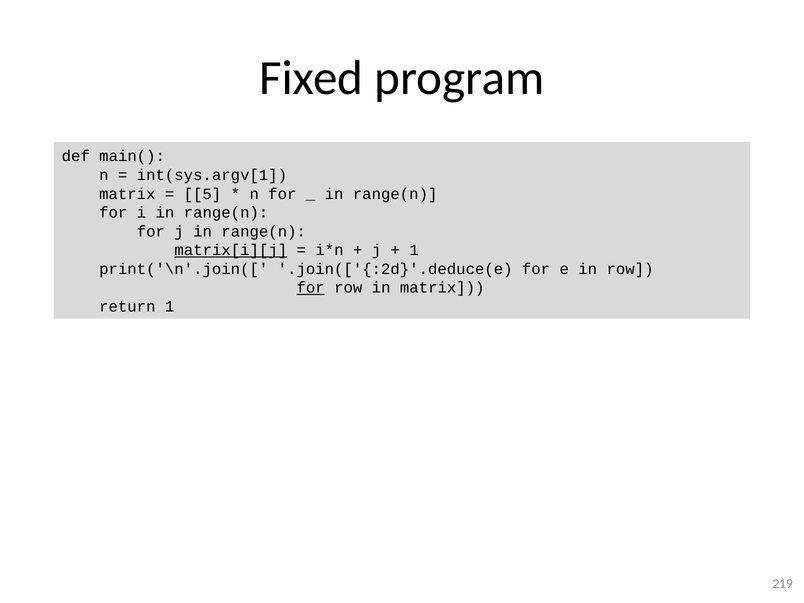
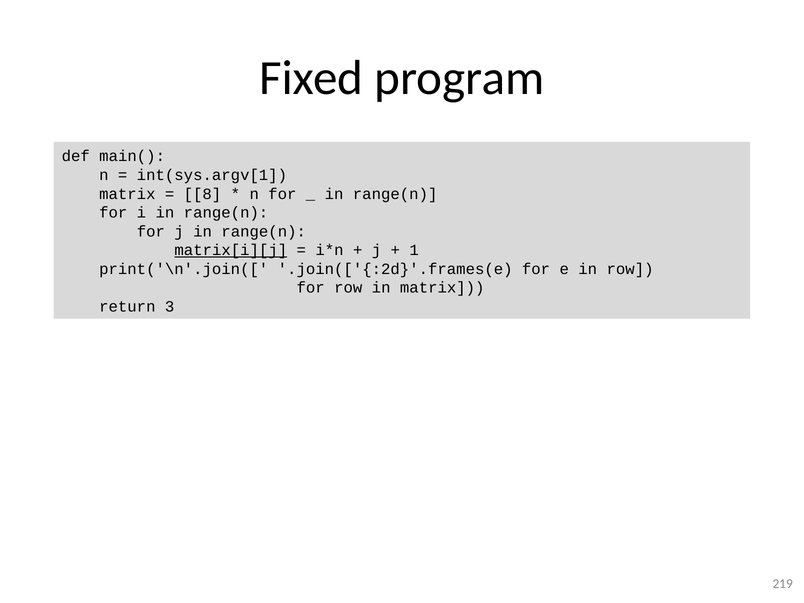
5: 5 -> 8 (202, 194)
.join(['{:2d}'.deduce(e: .join(['{:2d}'.deduce(e -> .join(['{:2d}'.frames(e (395, 269)
for underline: present -> none (311, 288)
return 1: 1 -> 3 (170, 306)
